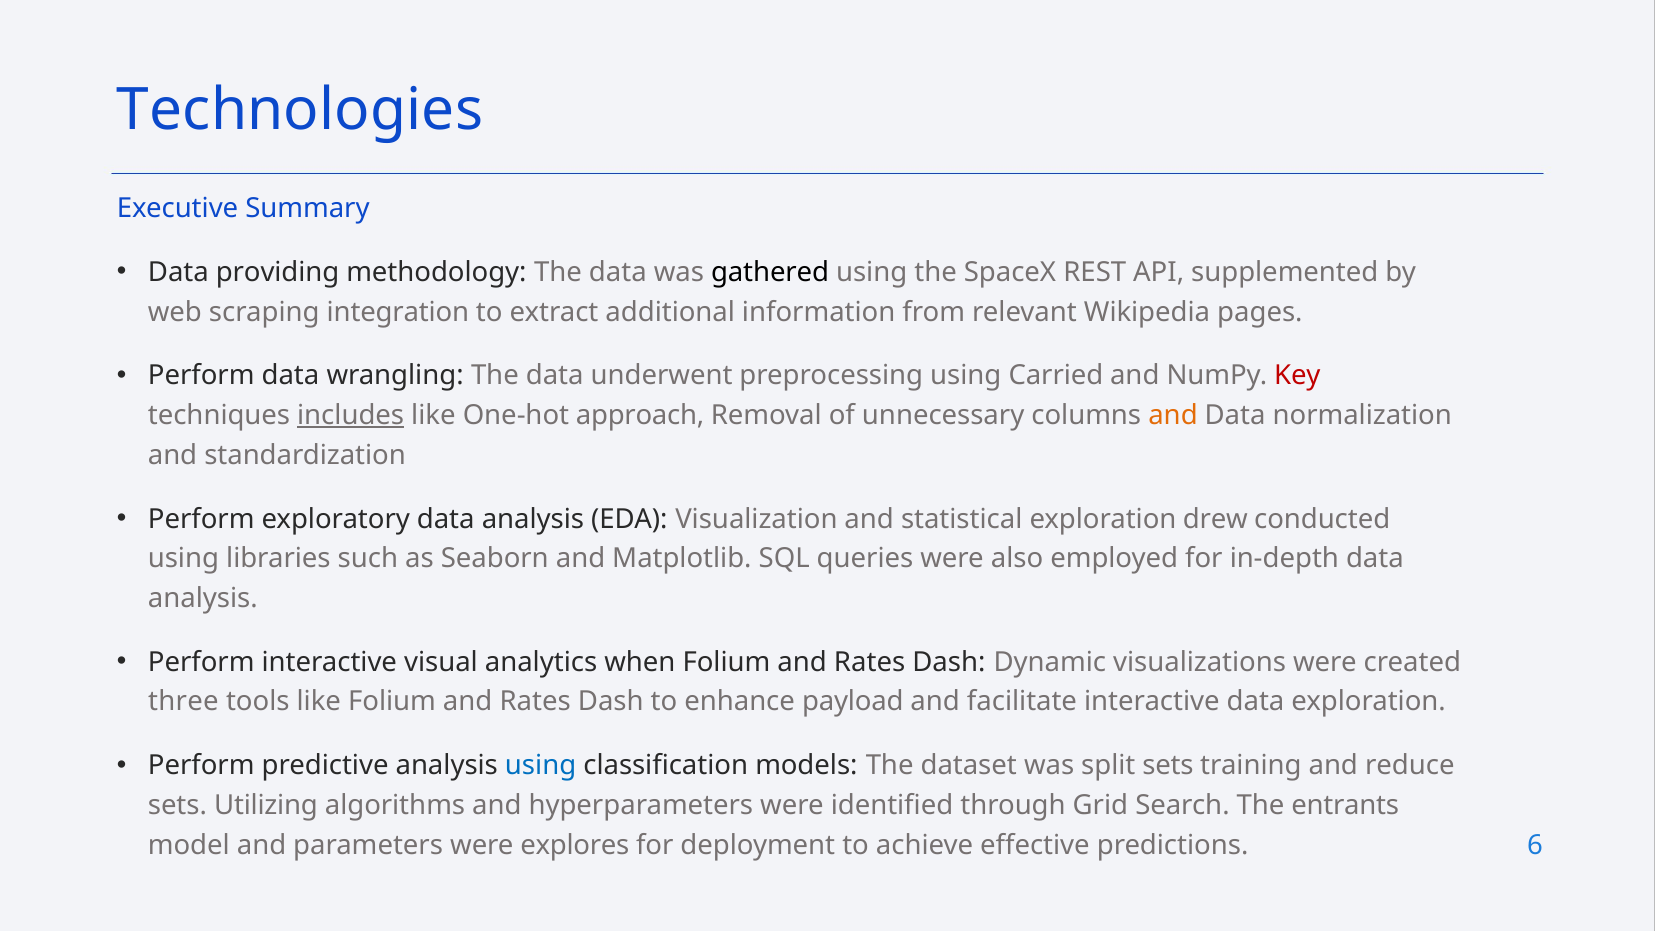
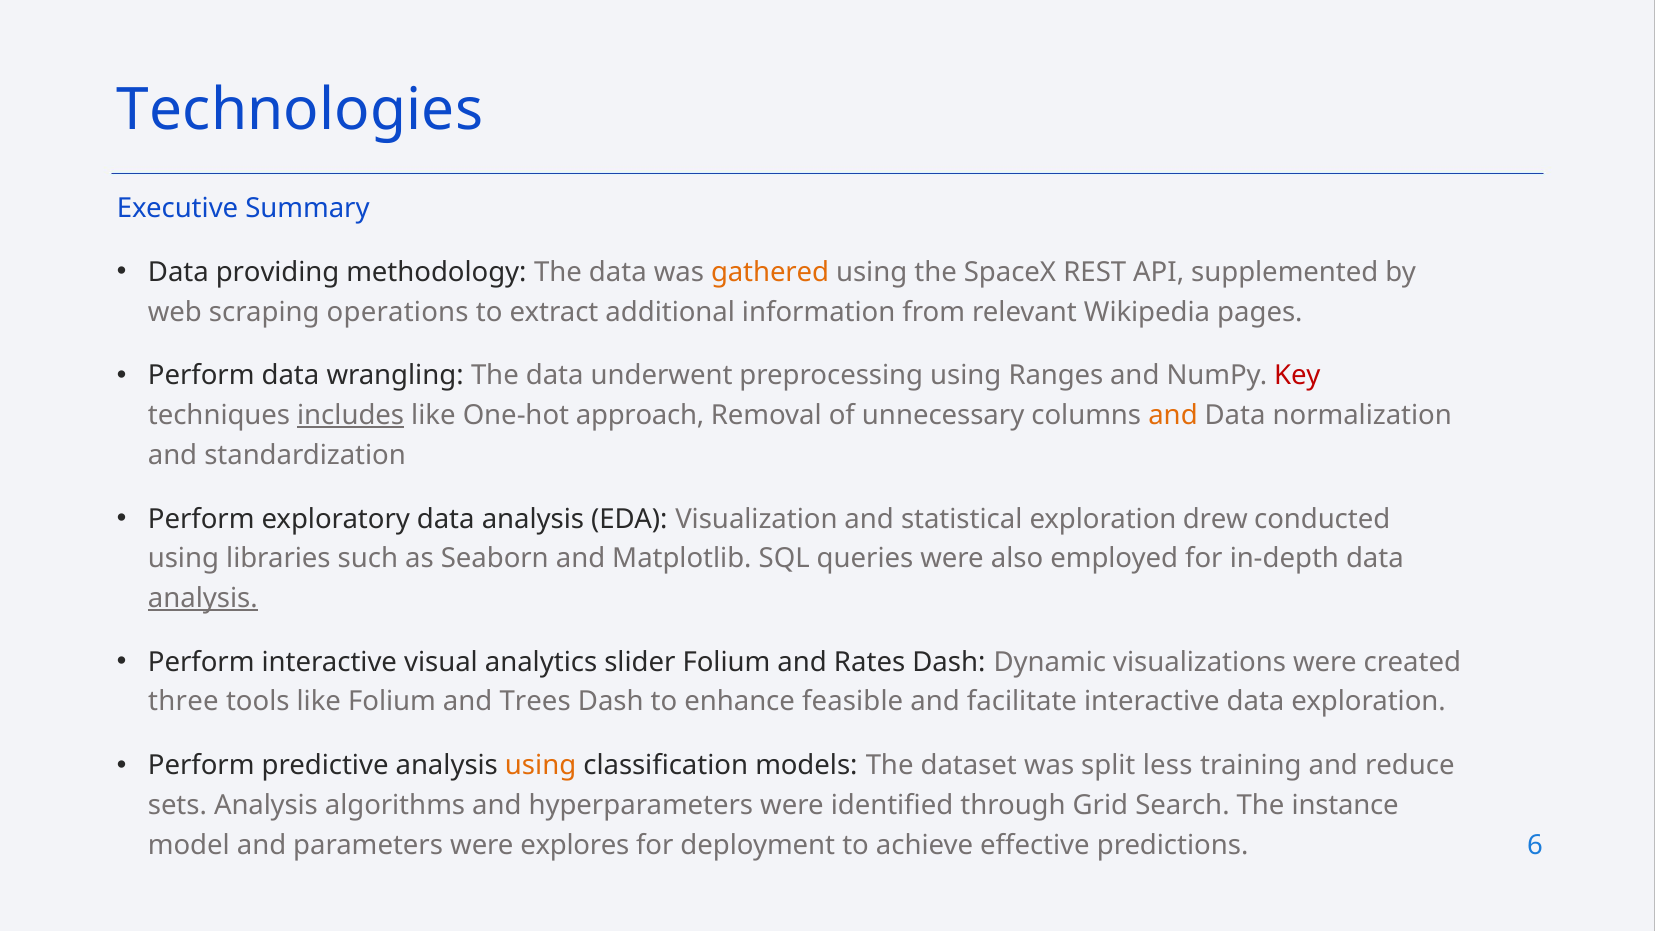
gathered colour: black -> orange (770, 272)
integration: integration -> operations (398, 312)
Carried: Carried -> Ranges (1056, 376)
analysis underline: none -> present (203, 598)
when: when -> slider (640, 662)
like Folium and Rates: Rates -> Trees (535, 702)
payload: payload -> feasible (853, 702)
using colour: blue -> orange (541, 766)
split sets: sets -> less (1168, 766)
sets Utilizing: Utilizing -> Analysis (266, 805)
entrants: entrants -> instance (1345, 805)
